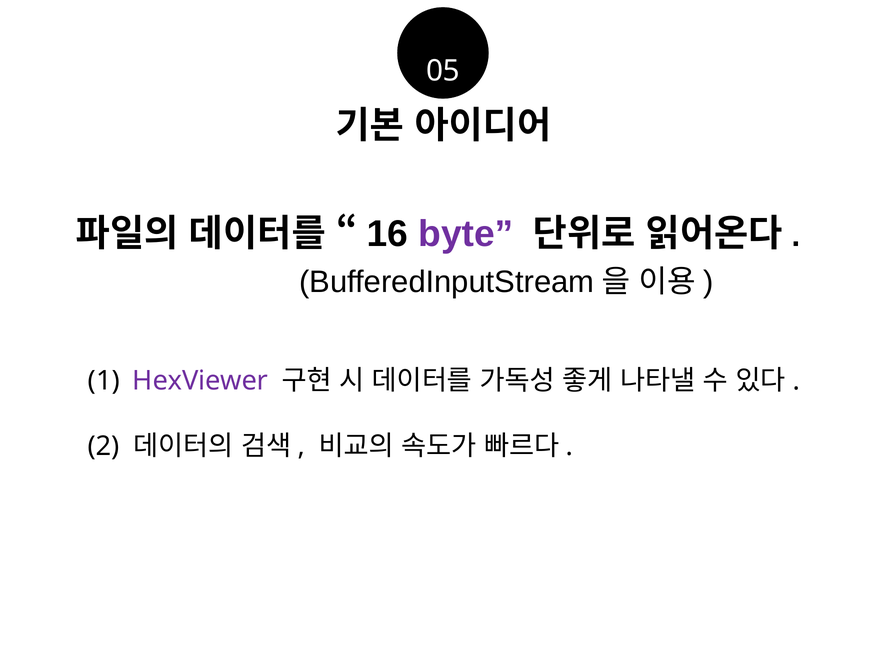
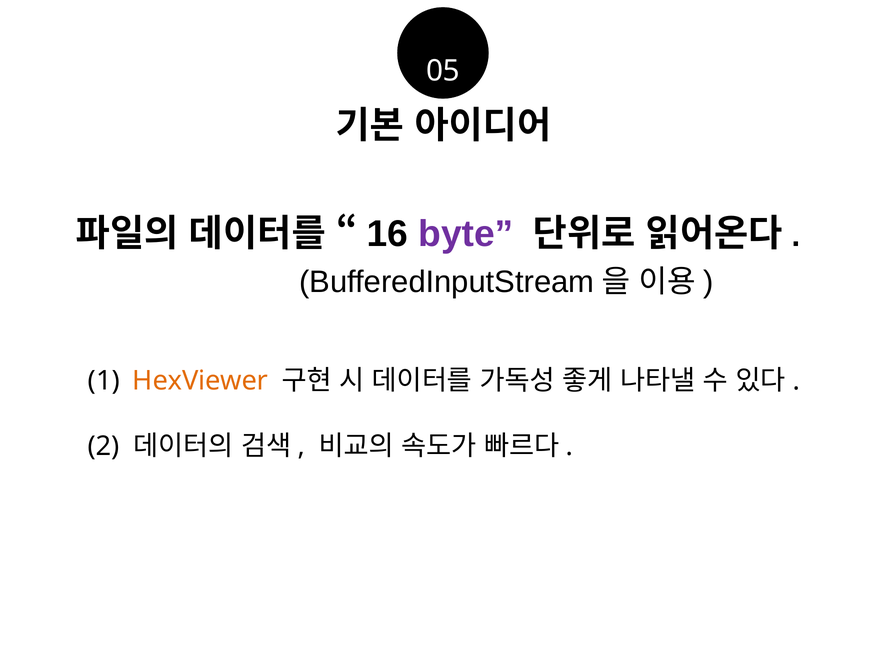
HexViewer colour: purple -> orange (200, 380)
